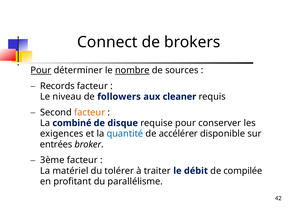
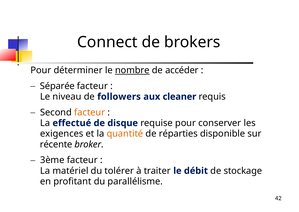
Pour underline: present -> none (41, 70)
sources: sources -> accéder (182, 70)
Records: Records -> Séparée (57, 86)
combiné: combiné -> effectué (72, 123)
quantité colour: blue -> orange (125, 133)
accélérer: accélérer -> réparties (178, 133)
entrées: entrées -> récente (56, 144)
compilée: compilée -> stockage (243, 170)
